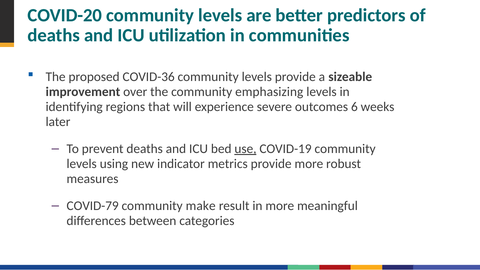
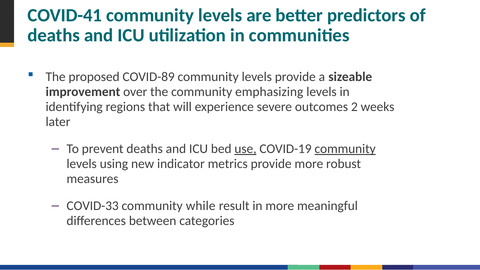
COVID-20: COVID-20 -> COVID-41 (65, 15)
COVID-36: COVID-36 -> COVID-89 (149, 77)
6: 6 -> 2 (354, 107)
community underline: none -> present (345, 149)
COVID-79: COVID-79 -> COVID-33 (93, 206)
make: make -> while (201, 206)
